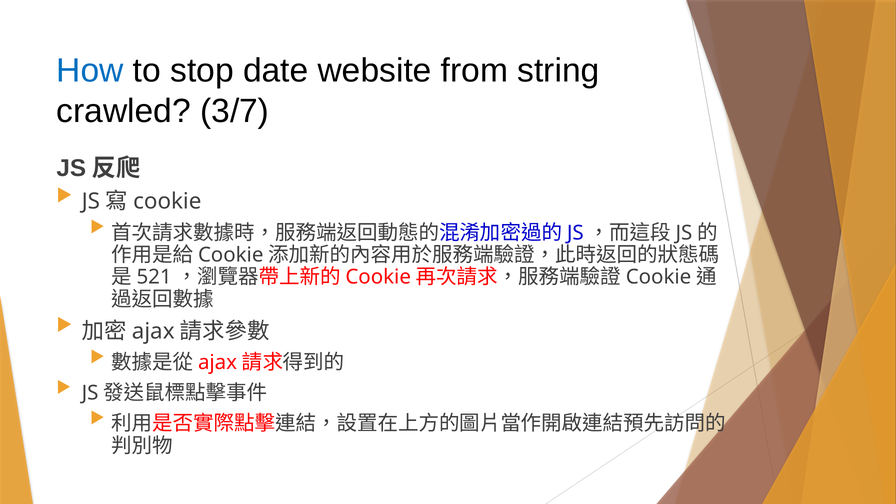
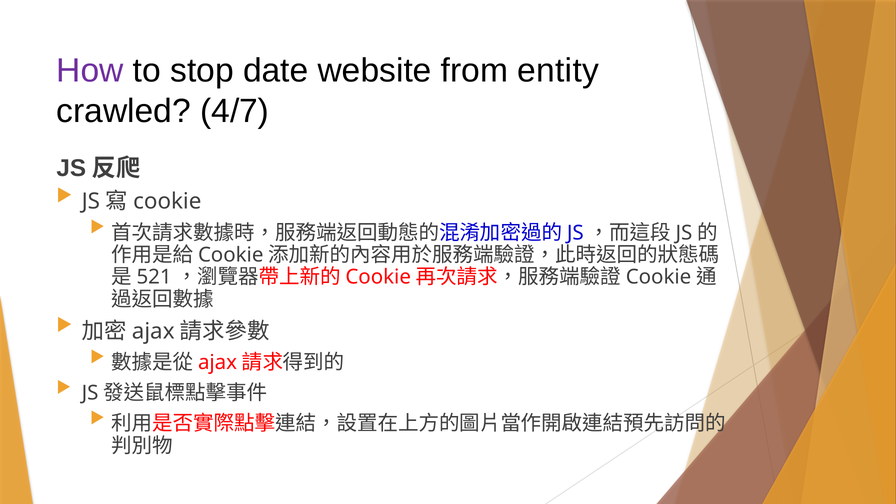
How colour: blue -> purple (90, 71)
string: string -> entity (558, 71)
3/7: 3/7 -> 4/7 (235, 111)
